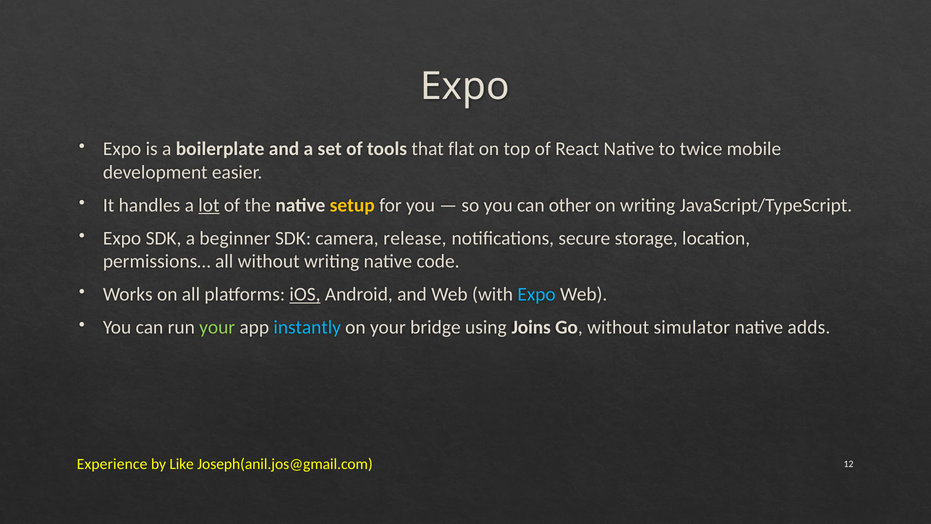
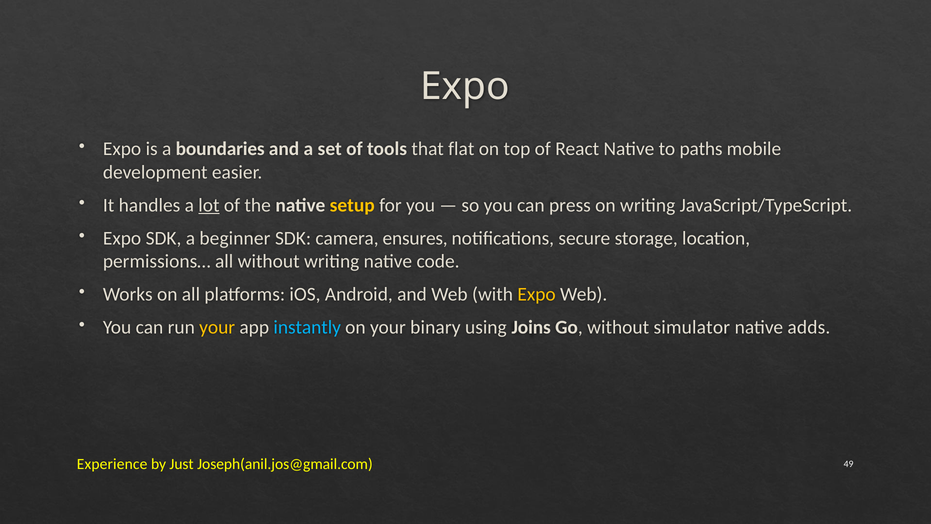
boilerplate: boilerplate -> boundaries (220, 149)
twice: twice -> paths (701, 149)
other: other -> press (570, 205)
release: release -> ensures (415, 238)
iOS underline: present -> none (305, 294)
Expo colour: light blue -> yellow (537, 294)
your colour: light green -> yellow (217, 327)
bridge: bridge -> binary (435, 327)
Like: Like -> Just (182, 464)
12: 12 -> 49 (849, 464)
